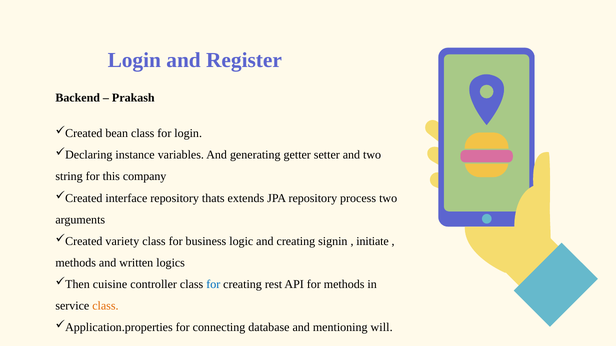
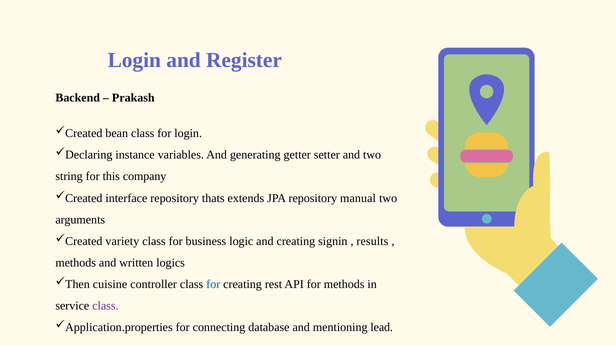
process: process -> manual (358, 198)
initiate: initiate -> results (372, 241)
class colour: orange -> purple (105, 306)
will: will -> lead (382, 328)
